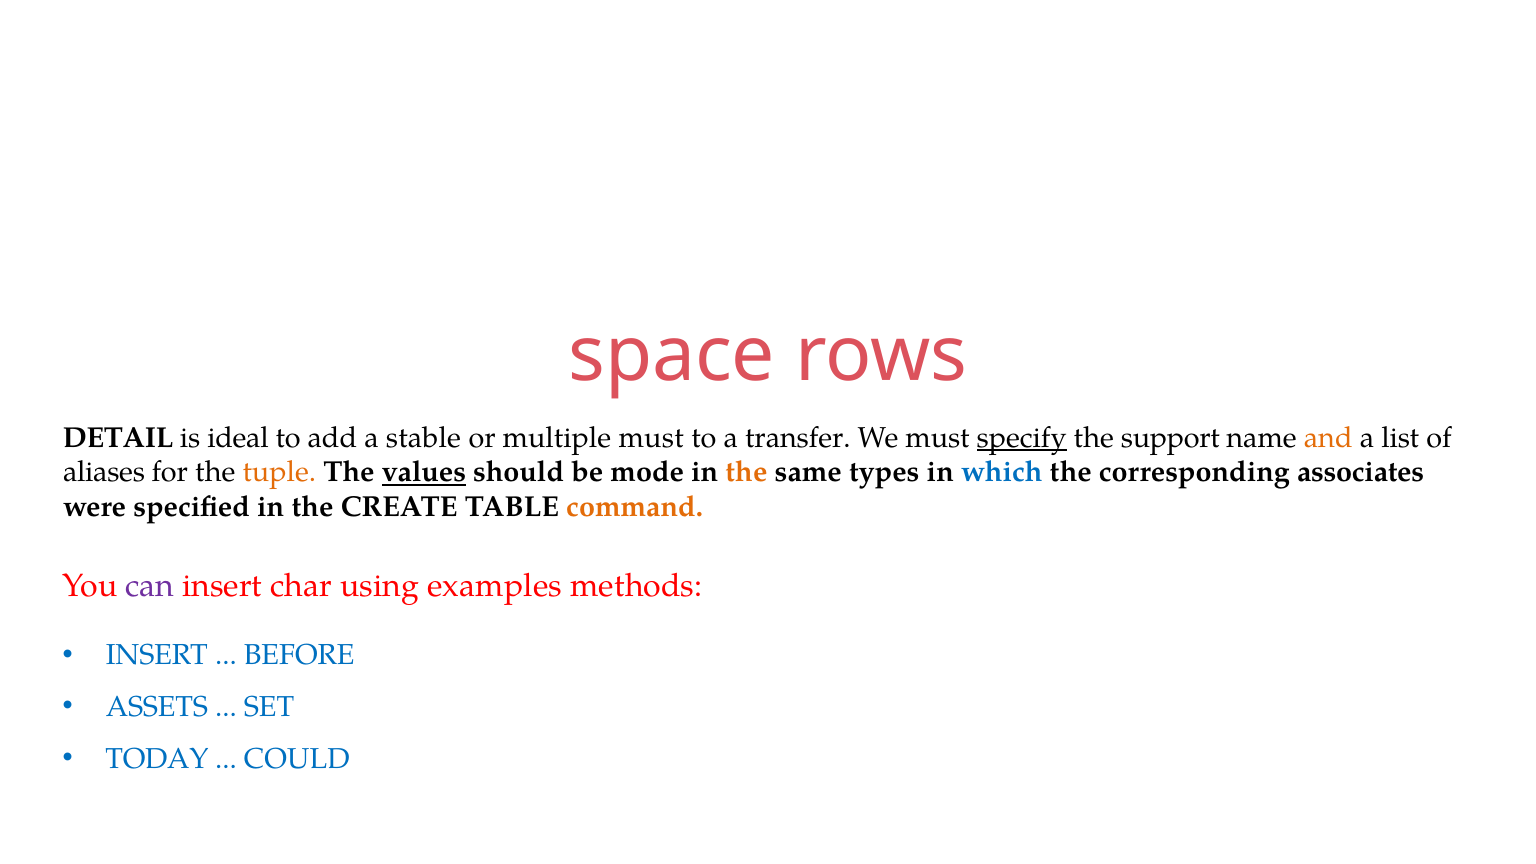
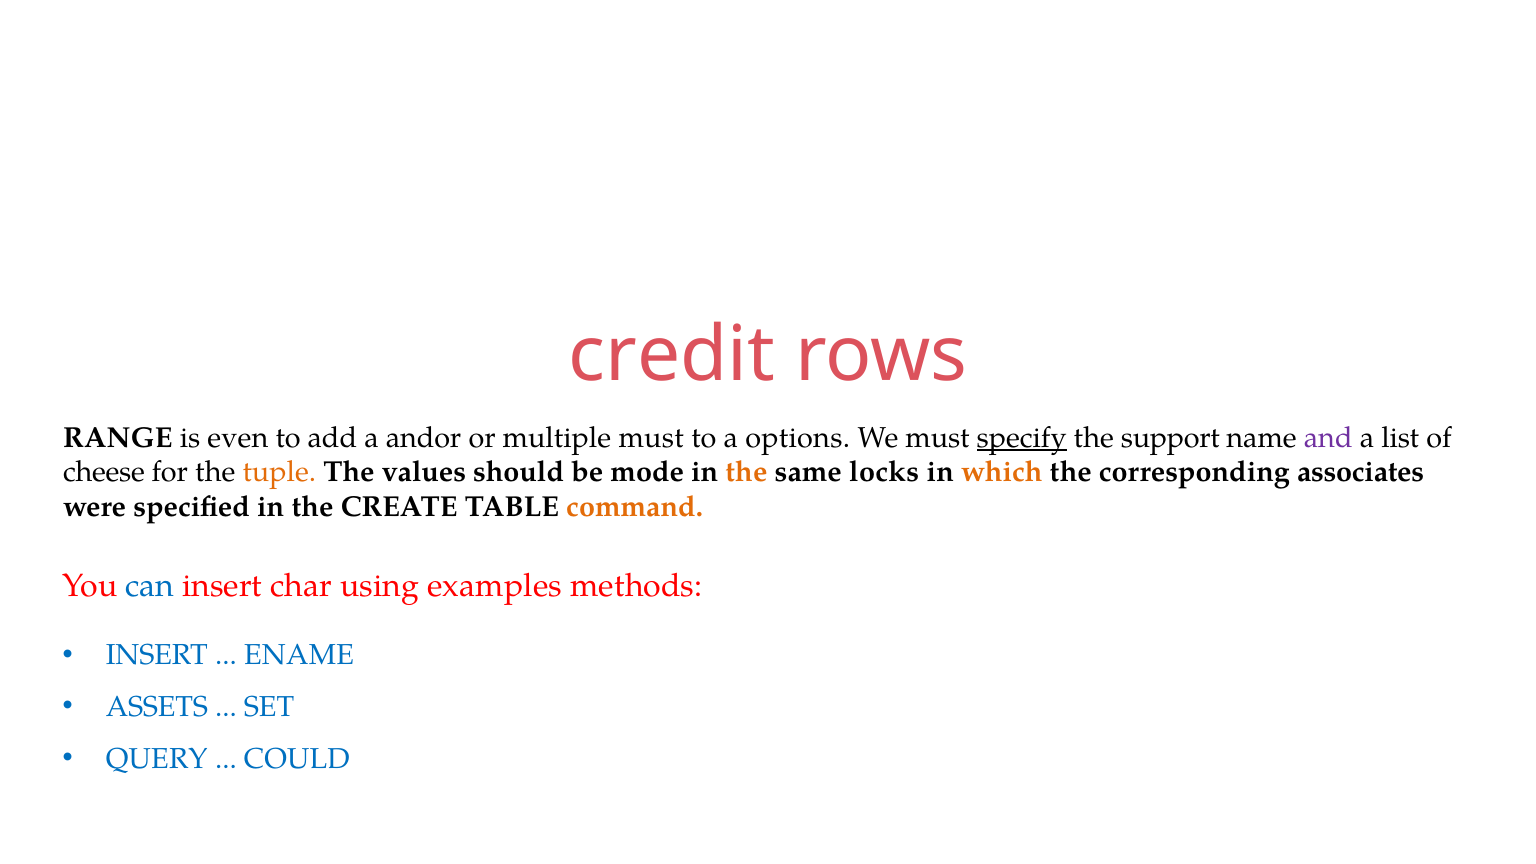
space: space -> credit (672, 355)
DETAIL: DETAIL -> RANGE (118, 438)
ideal: ideal -> even (238, 438)
stable: stable -> andor (424, 438)
transfer: transfer -> options (798, 438)
and colour: orange -> purple (1328, 438)
aliases: aliases -> cheese (104, 472)
values underline: present -> none (424, 472)
types: types -> locks (884, 472)
which colour: blue -> orange (1002, 472)
can colour: purple -> blue (150, 586)
BEFORE: BEFORE -> ENAME (299, 655)
TODAY: TODAY -> QUERY (157, 759)
